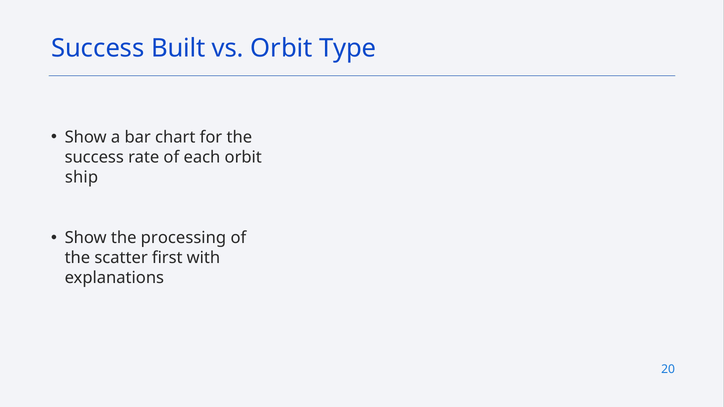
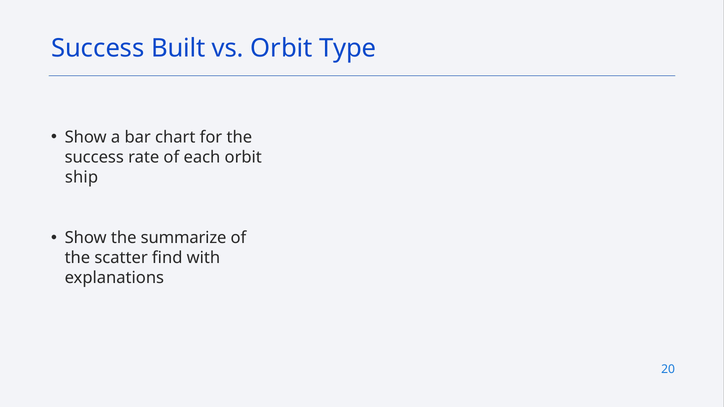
processing: processing -> summarize (184, 238)
first: first -> find (167, 258)
